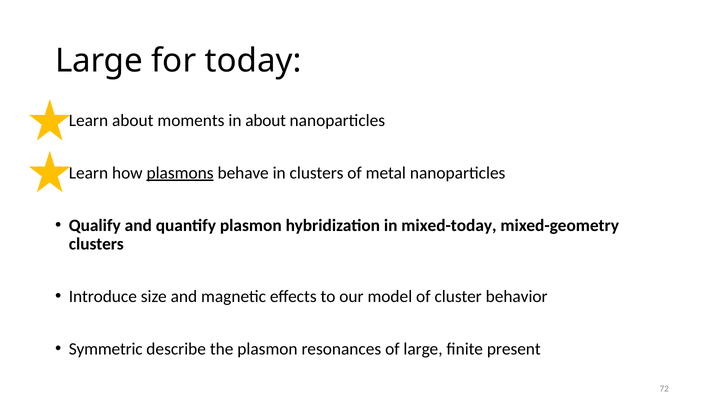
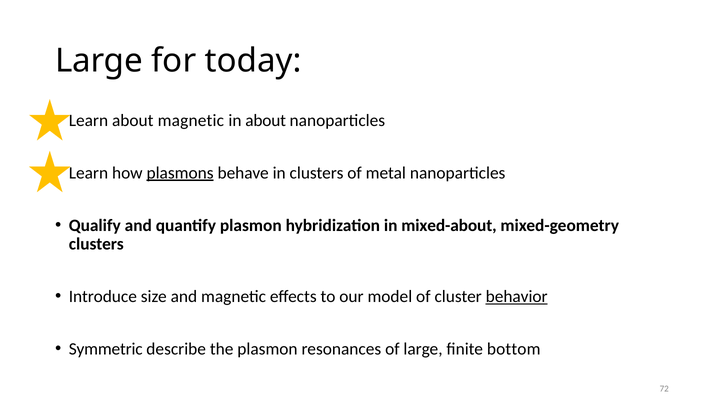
about moments: moments -> magnetic (191, 120)
mixed-today: mixed-today -> mixed-about (449, 225)
behavior underline: none -> present (517, 297)
present: present -> bottom (514, 349)
